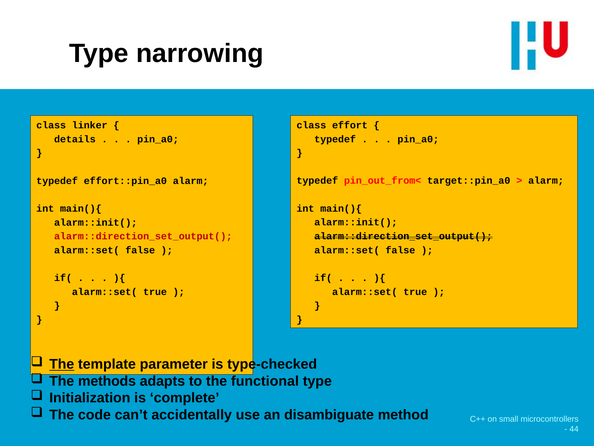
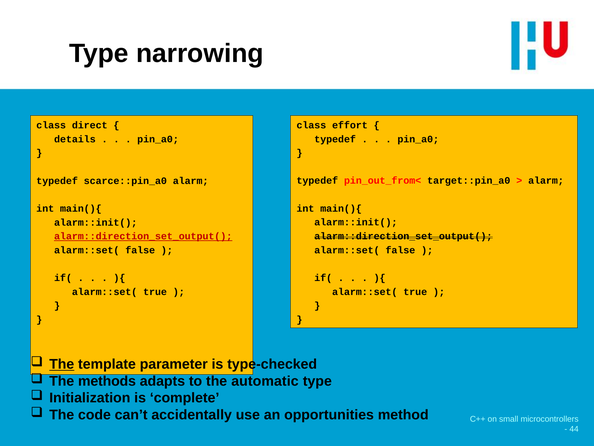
linker: linker -> direct (90, 125)
effort::pin_a0: effort::pin_a0 -> scarce::pin_a0 (125, 181)
alarm::direction_set_output( underline: none -> present (143, 236)
functional: functional -> automatic (265, 381)
disambiguate: disambiguate -> opportunities (329, 414)
